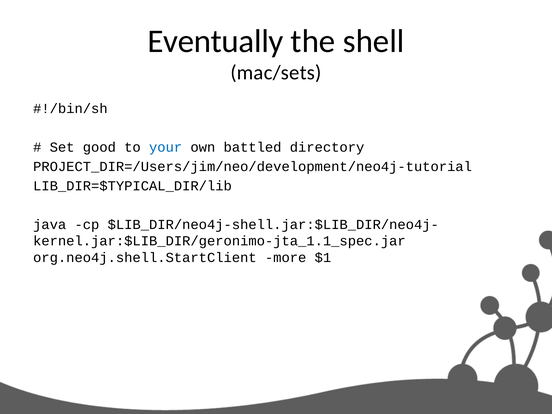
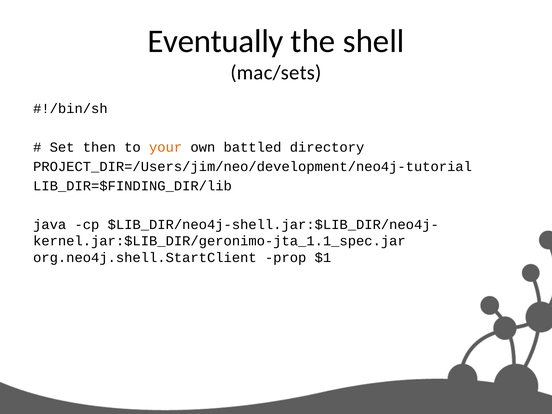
good: good -> then (99, 147)
your colour: blue -> orange (166, 147)
LIB_DIR=$TYPICAL_DIR/lib: LIB_DIR=$TYPICAL_DIR/lib -> LIB_DIR=$FINDING_DIR/lib (132, 186)
more: more -> prop (286, 258)
